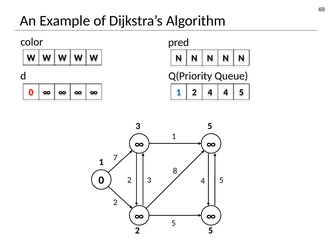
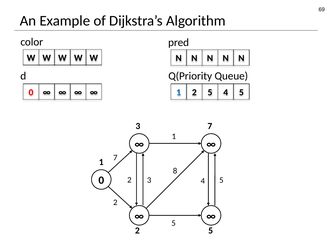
2 4: 4 -> 5 (210, 92)
3 5: 5 -> 7 (210, 126)
